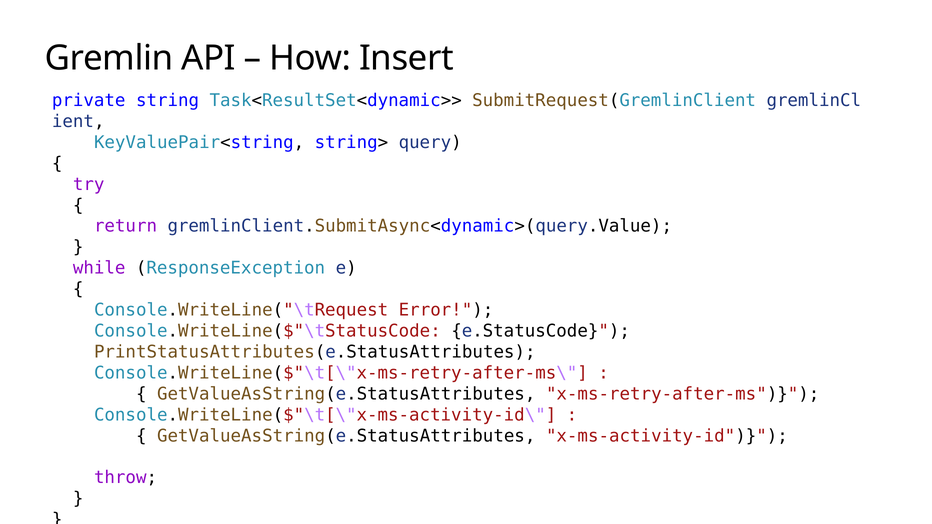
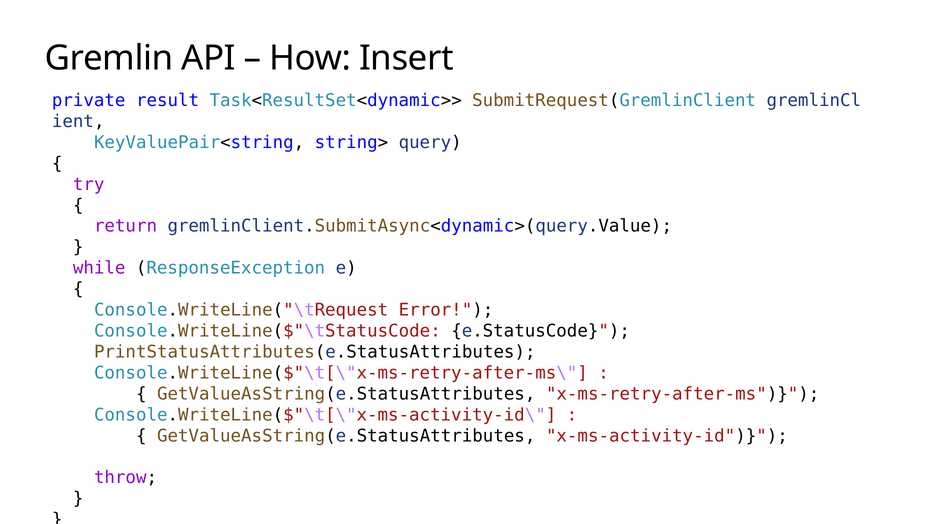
string: string -> result (168, 100)
